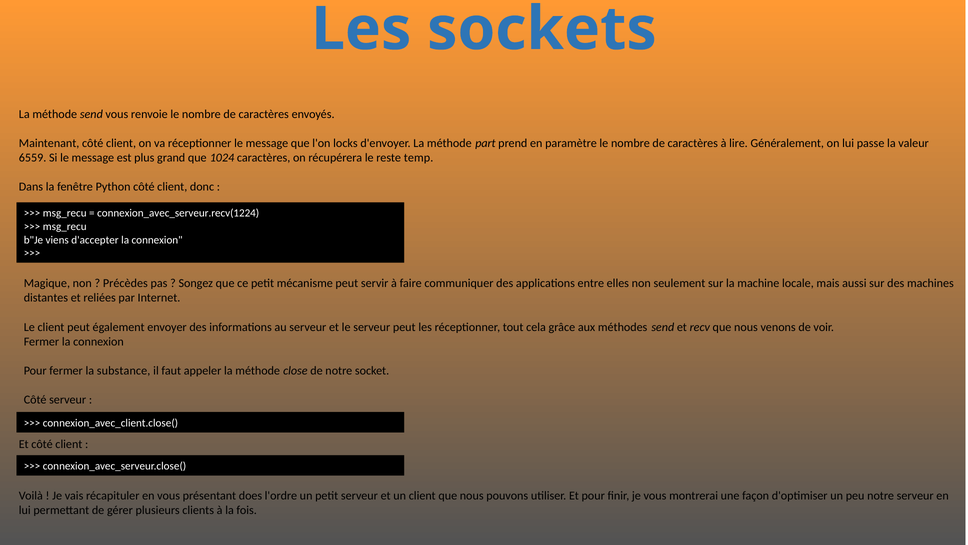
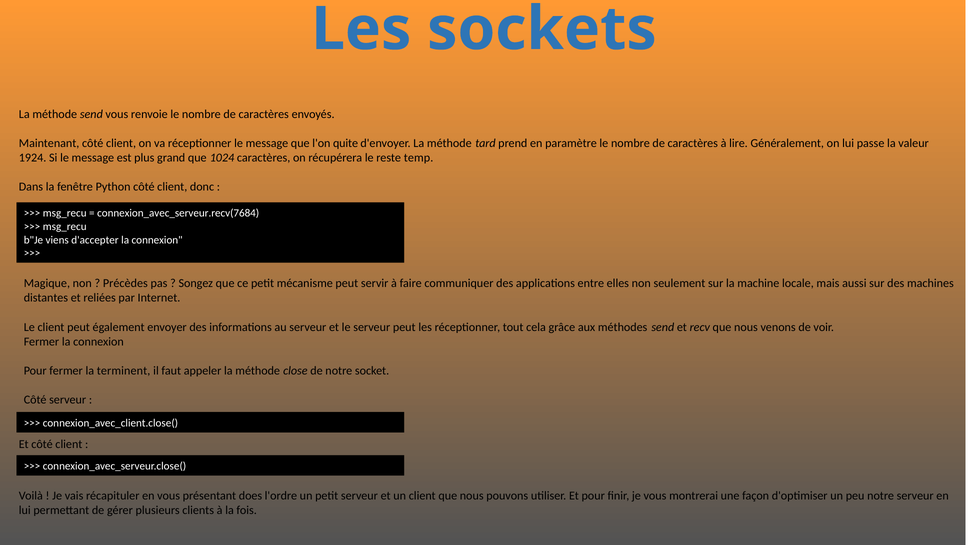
locks: locks -> quite (346, 143)
part: part -> tard (485, 143)
6559: 6559 -> 1924 (33, 158)
connexion_avec_serveur.recv(1224: connexion_avec_serveur.recv(1224 -> connexion_avec_serveur.recv(7684 (178, 213)
substance: substance -> terminent (124, 370)
